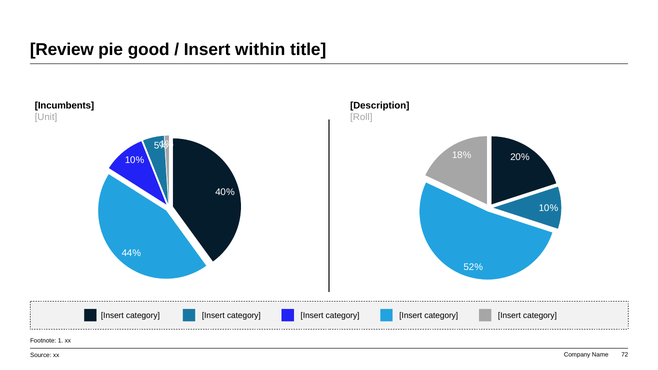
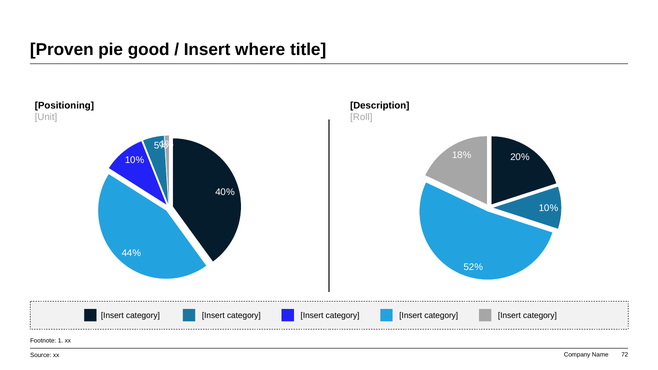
Review: Review -> Proven (62, 50)
within: within -> where (260, 50)
Incumbents: Incumbents -> Positioning (64, 106)
